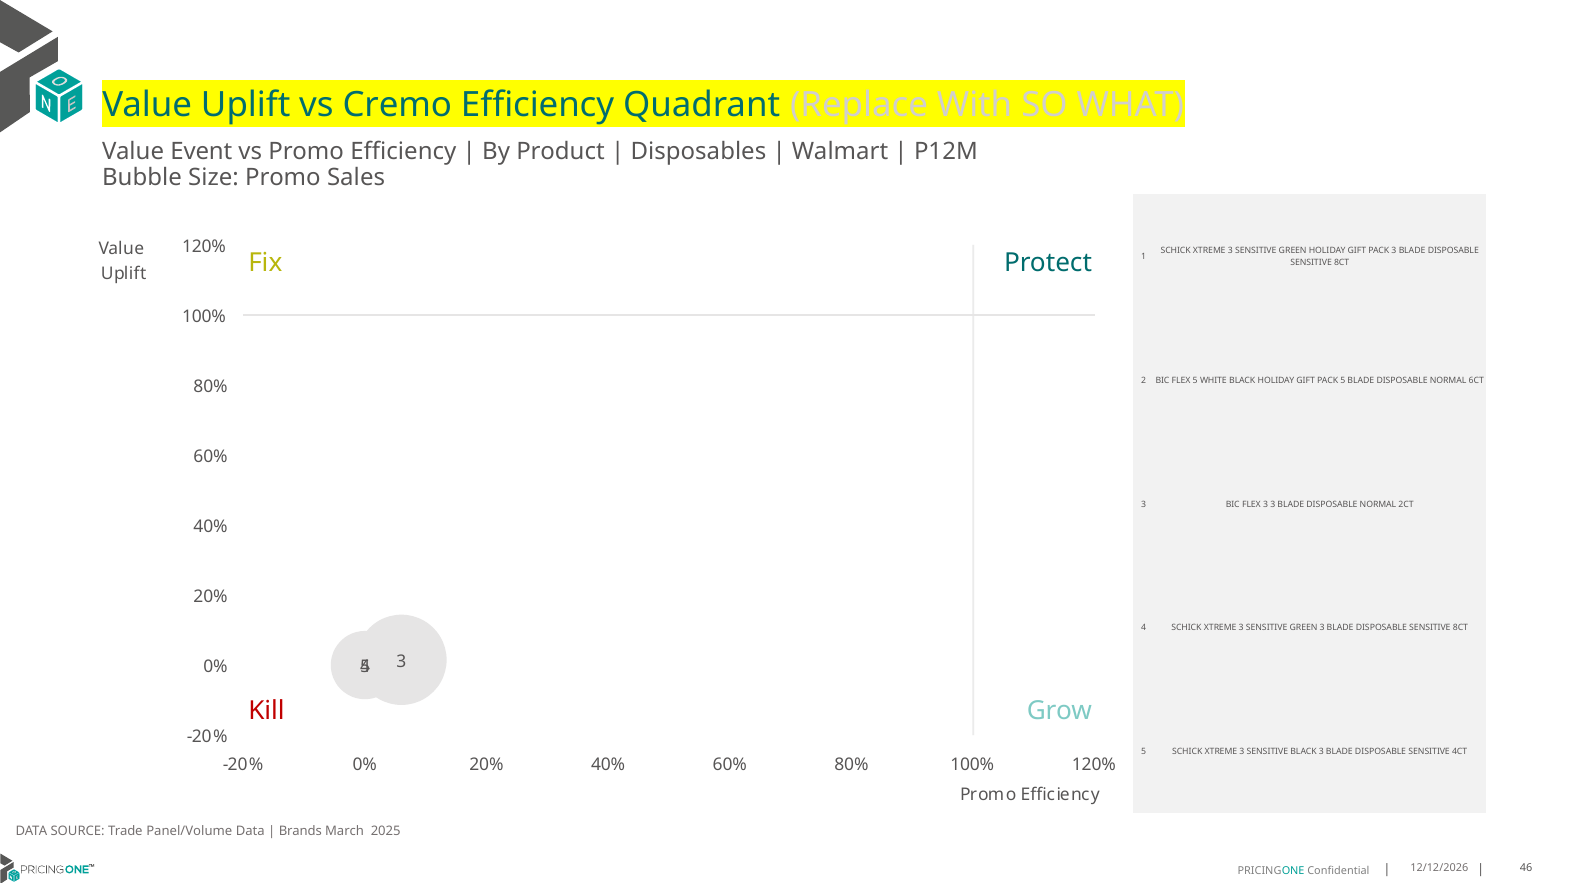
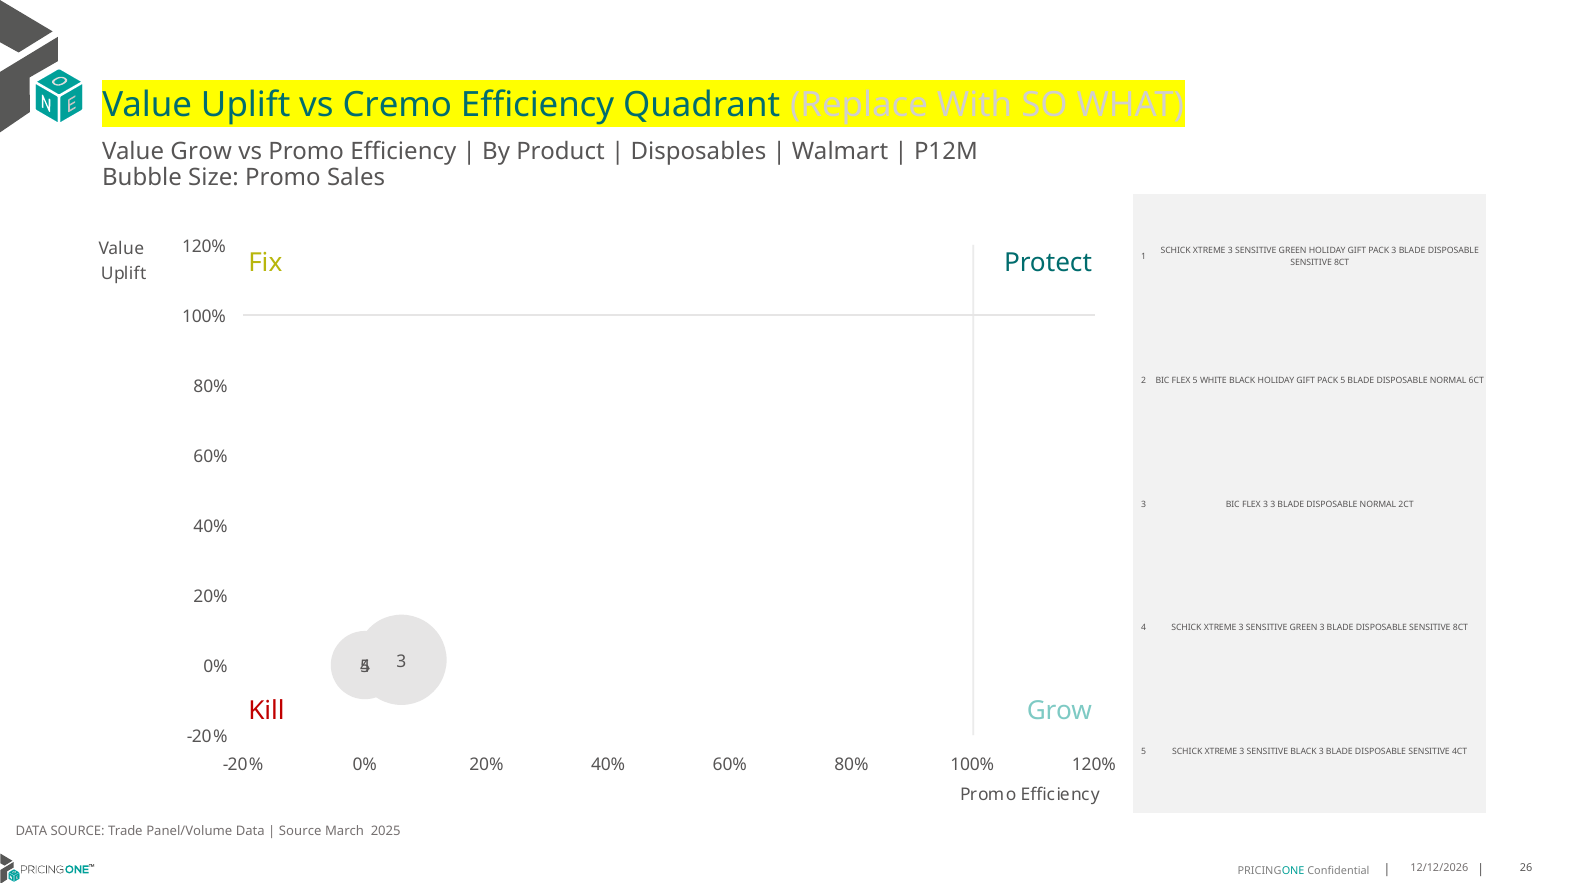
Value Event: Event -> Grow (201, 152)
Brands: Brands -> Source (300, 832)
46: 46 -> 26 (1526, 869)
